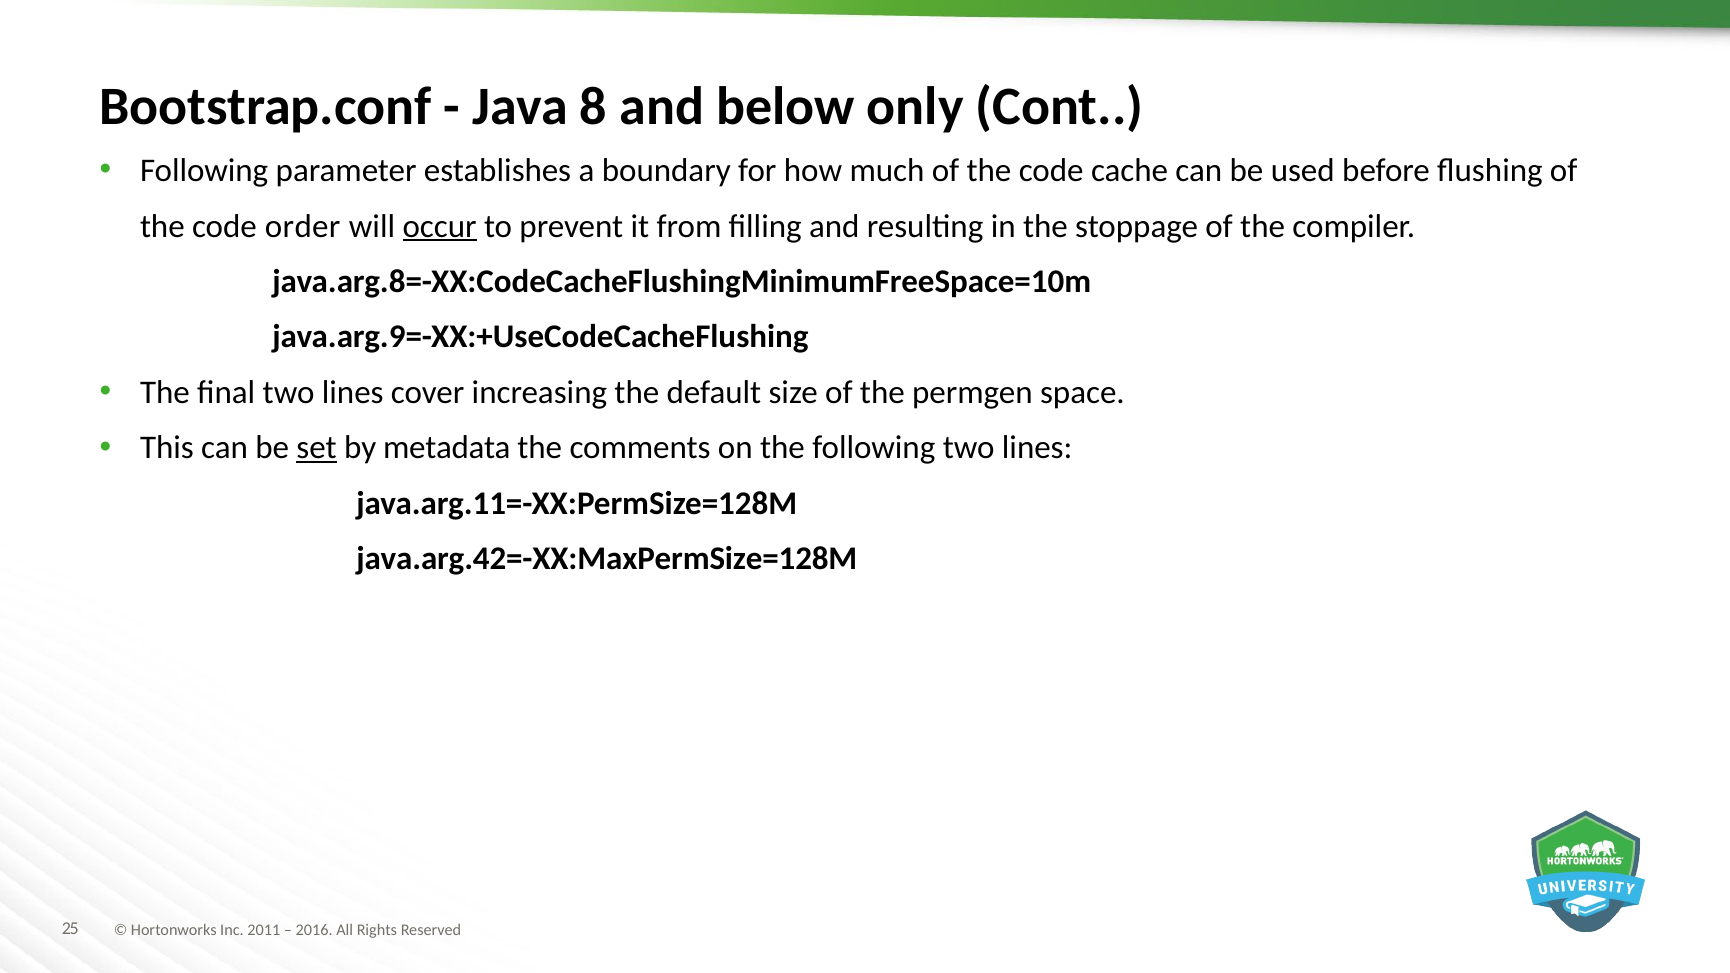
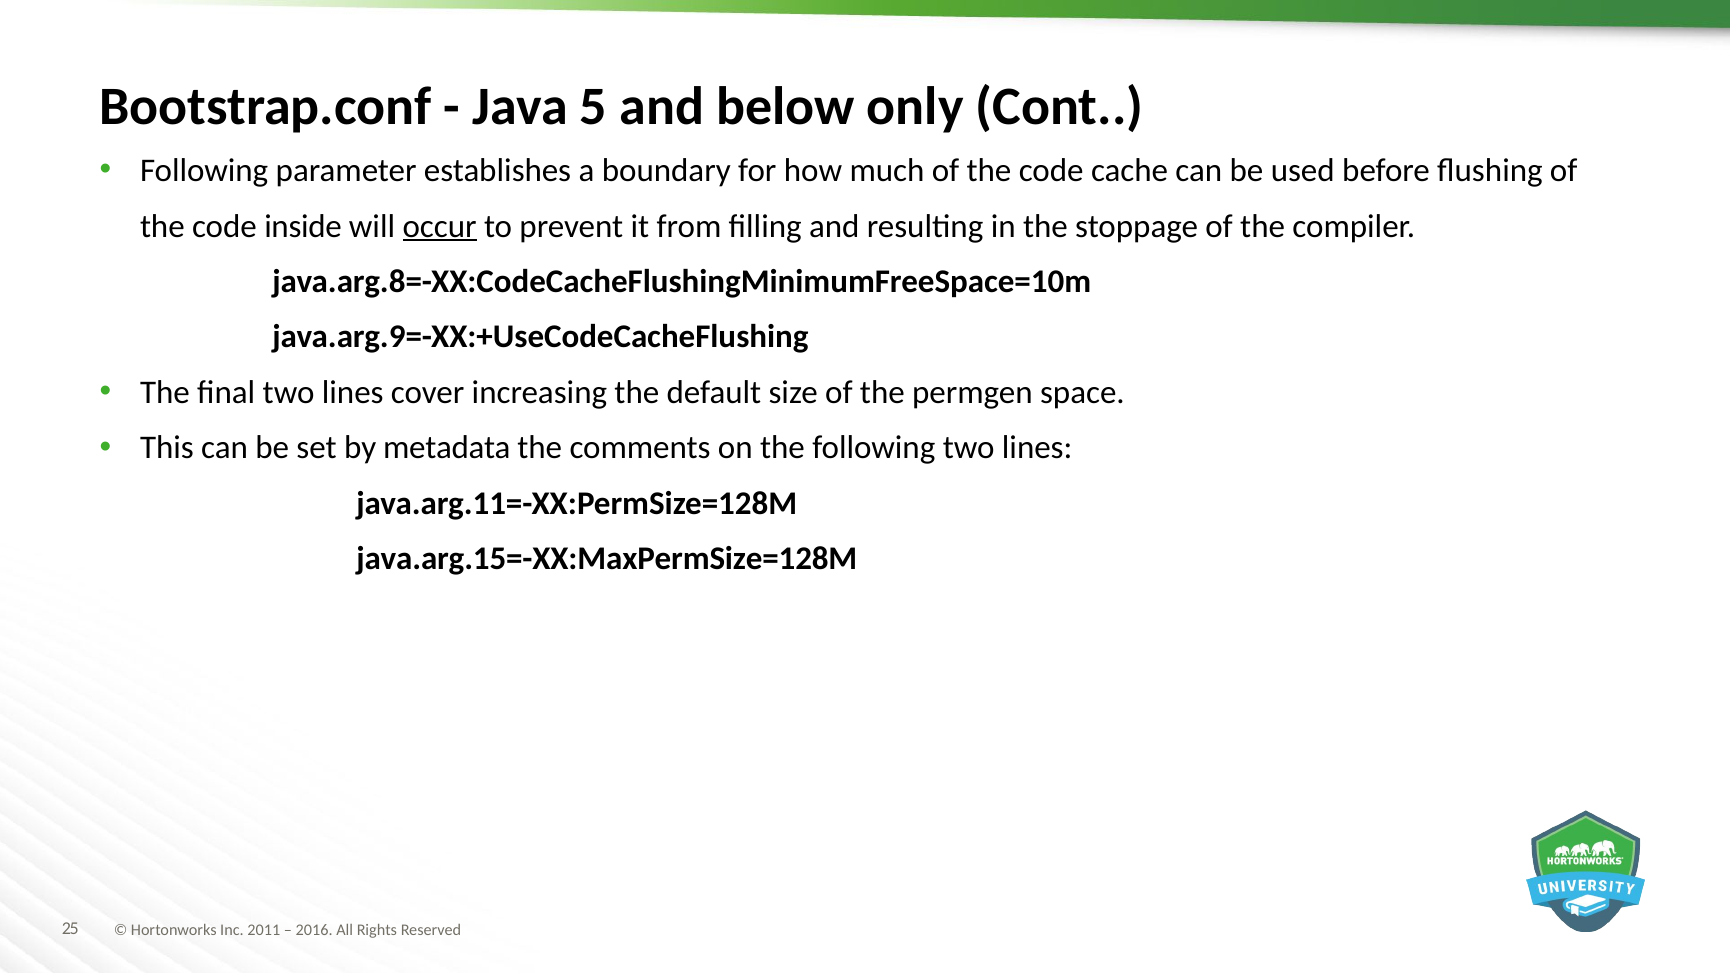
8: 8 -> 5 (594, 107)
order: order -> inside (303, 226)
set underline: present -> none (317, 448)
java.arg.42=-XX:MaxPermSize=128M: java.arg.42=-XX:MaxPermSize=128M -> java.arg.15=-XX:MaxPermSize=128M (607, 559)
